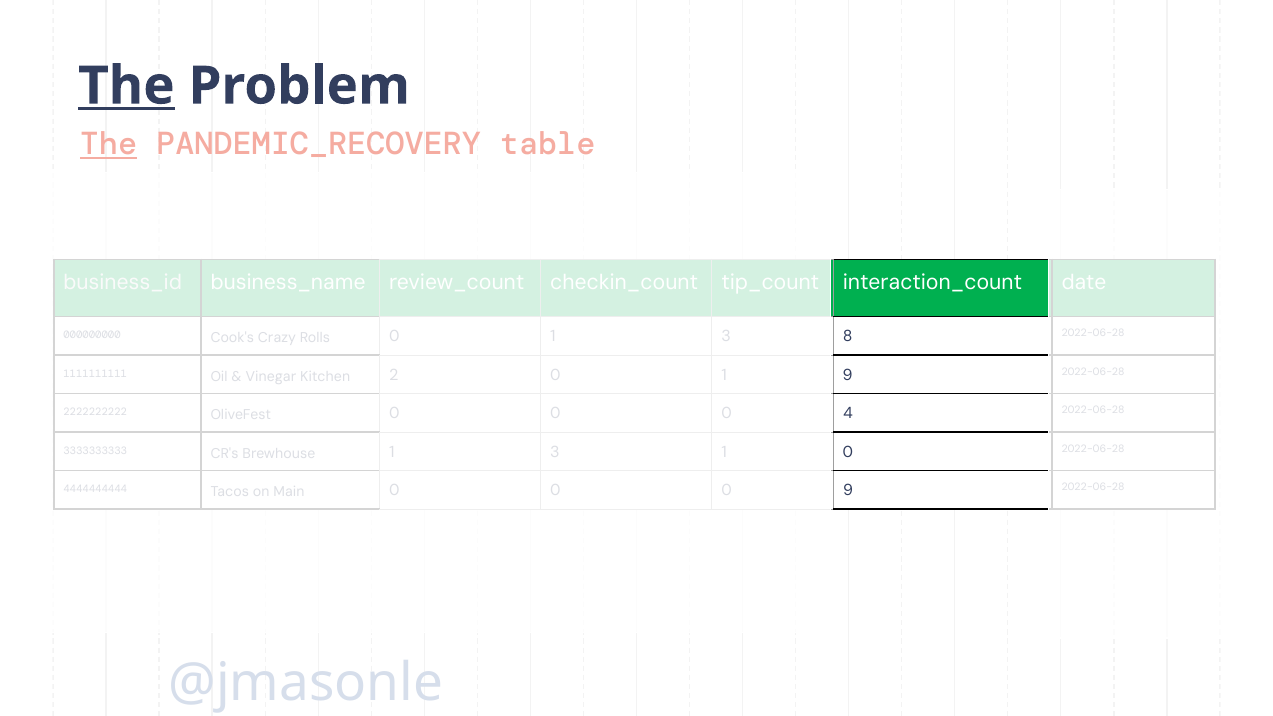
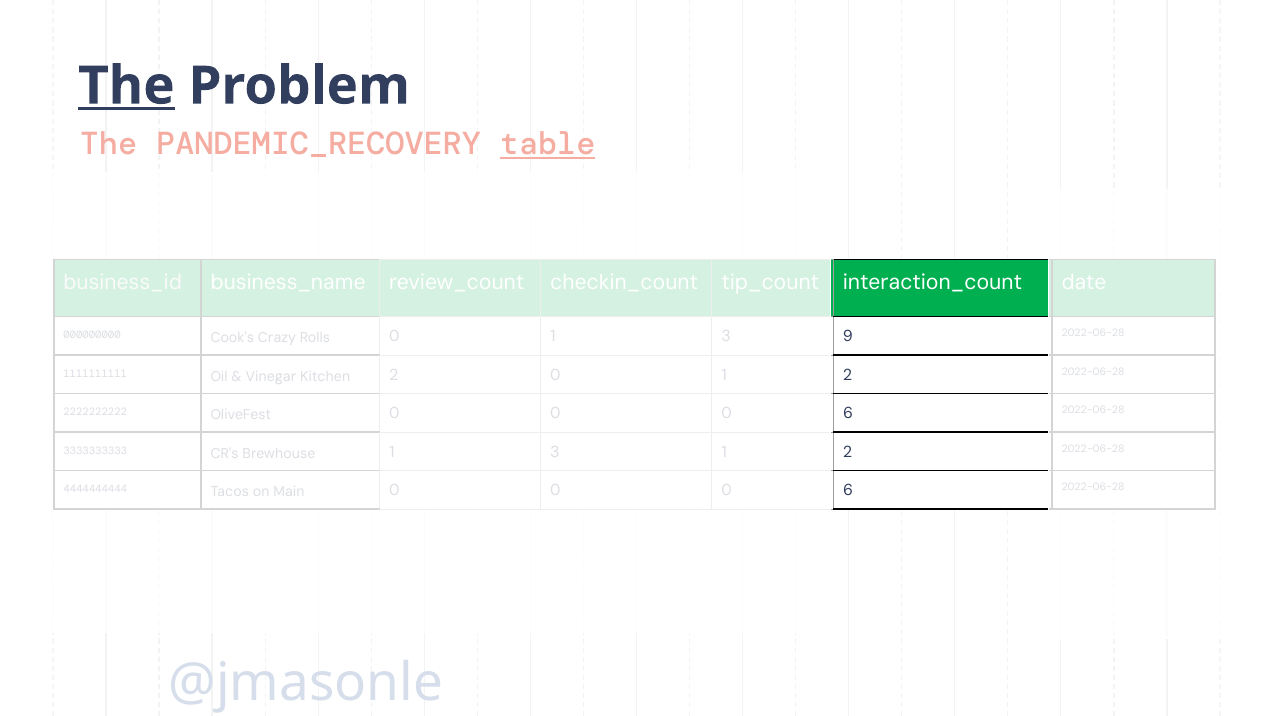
The underline: present -> none (109, 144)
table underline: none -> present (548, 144)
8: 8 -> 9 (848, 337)
9: 9 -> 2 (848, 375)
4: 4 -> 6 (848, 414)
0: 0 -> 2 (848, 452)
9: 9 -> 6 (848, 491)
